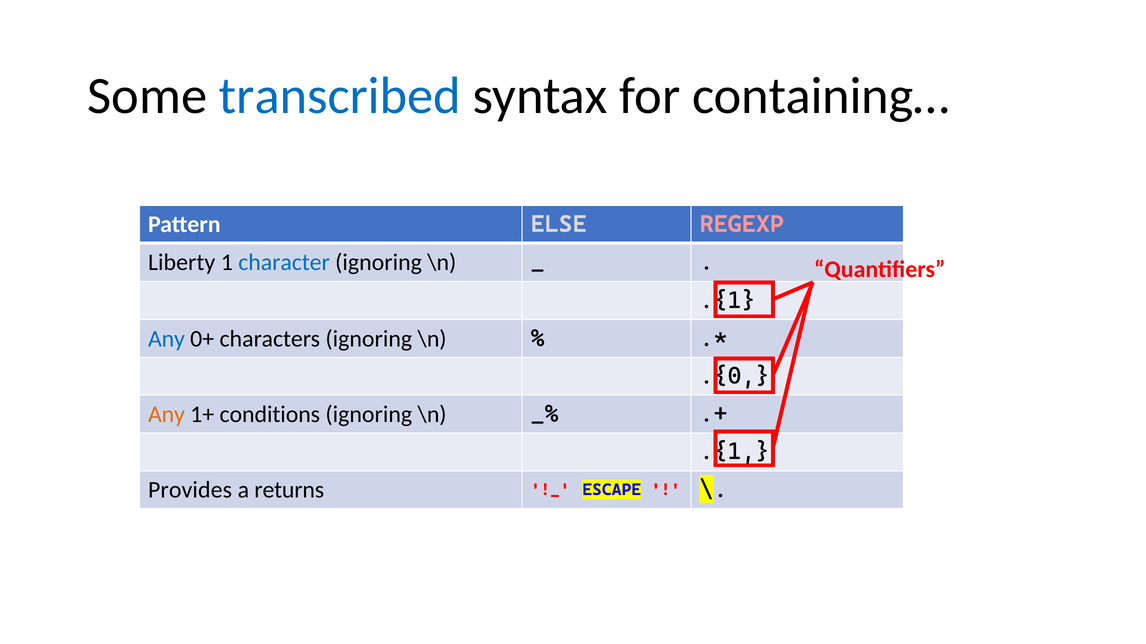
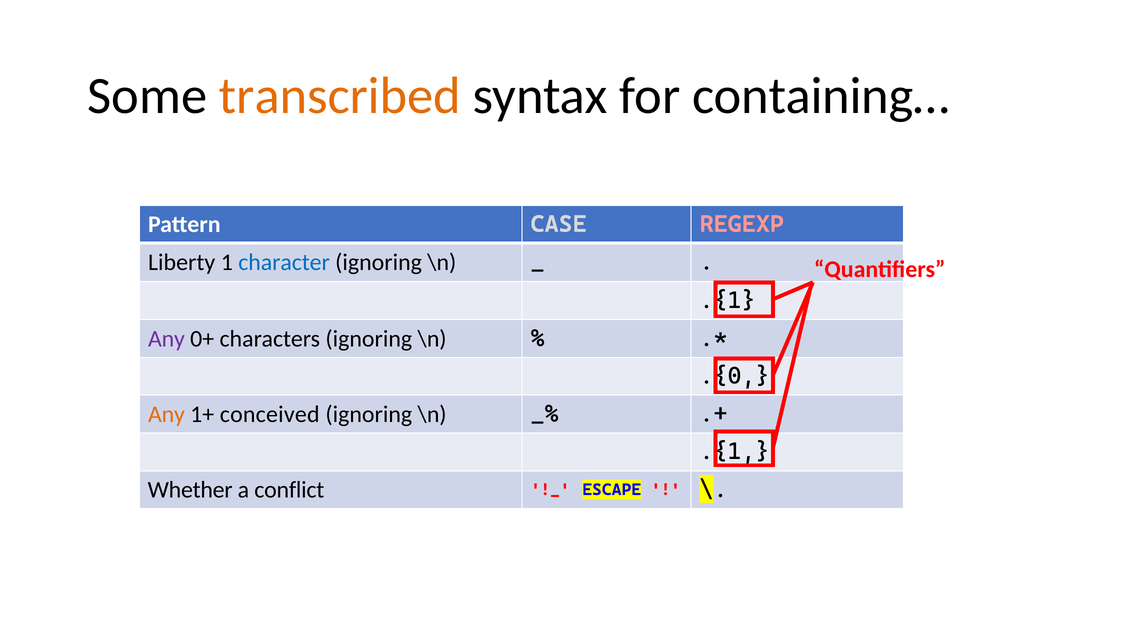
transcribed colour: blue -> orange (340, 96)
ELSE: ELSE -> CASE (559, 224)
Any colour: blue -> purple (166, 339)
conditions: conditions -> conceived (270, 415)
Provides: Provides -> Whether (190, 490)
returns: returns -> conflict (289, 490)
